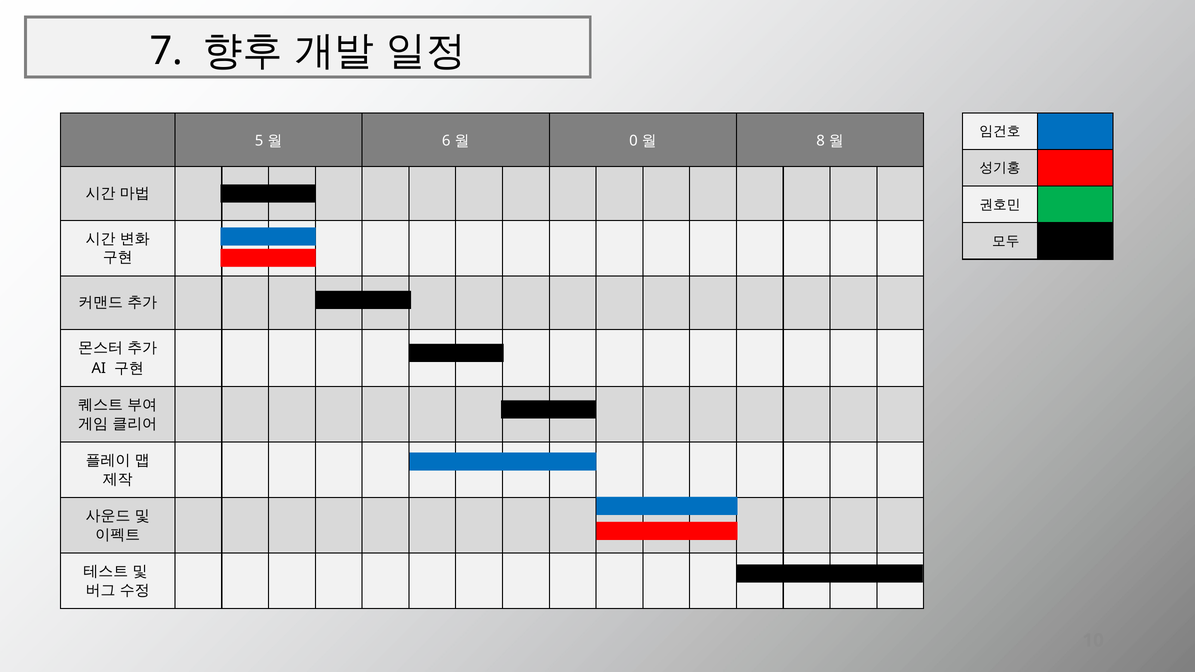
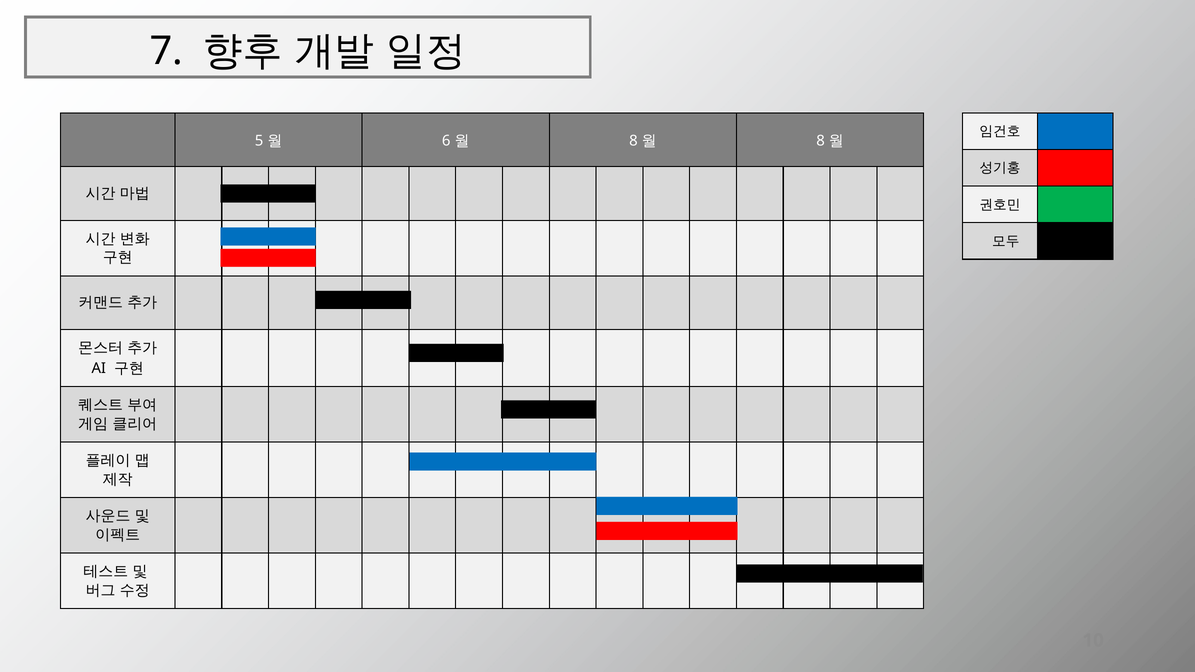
0: 0 -> 8 (633, 141)
